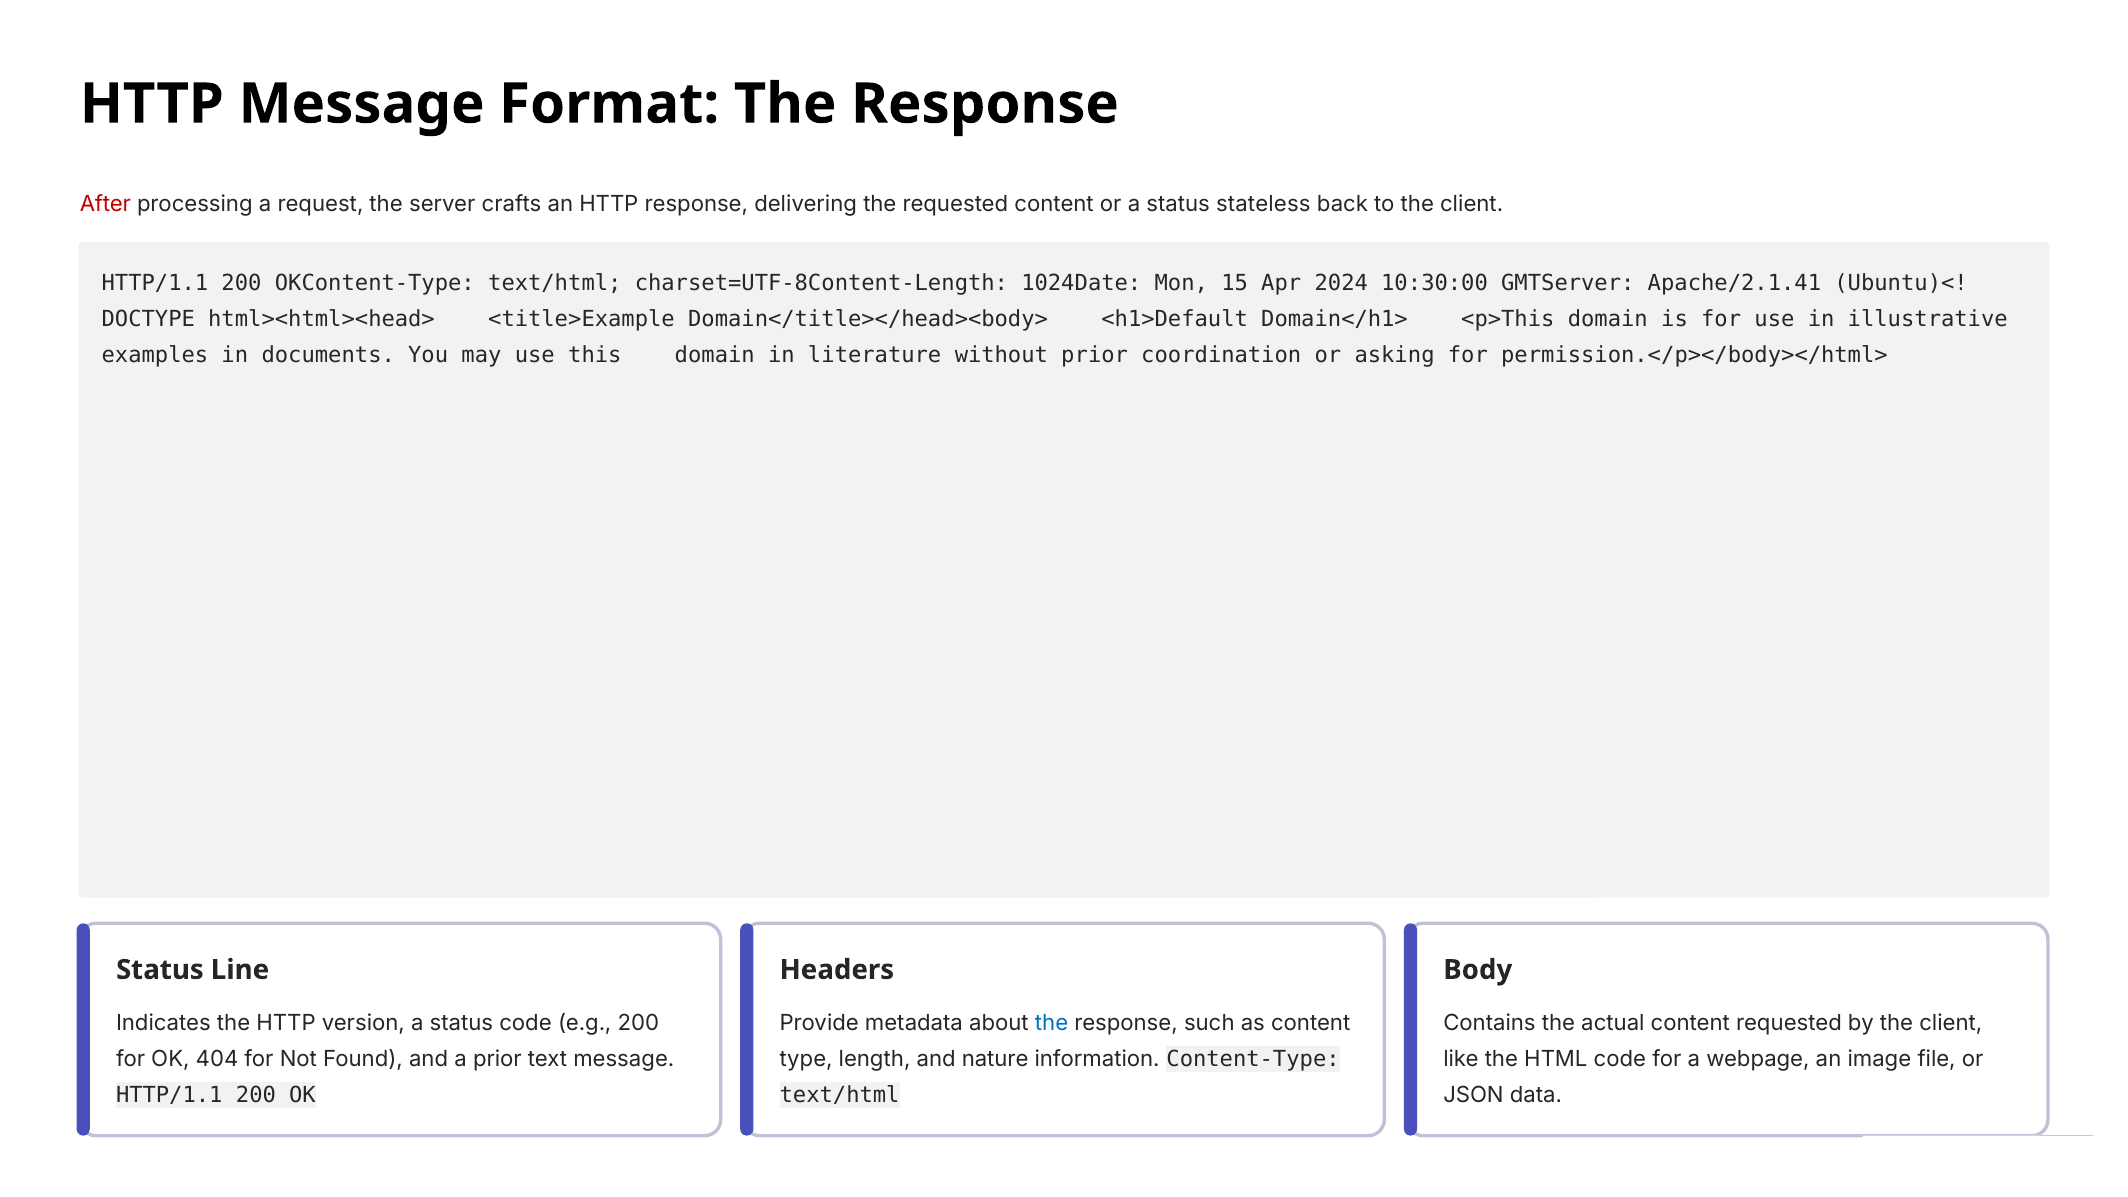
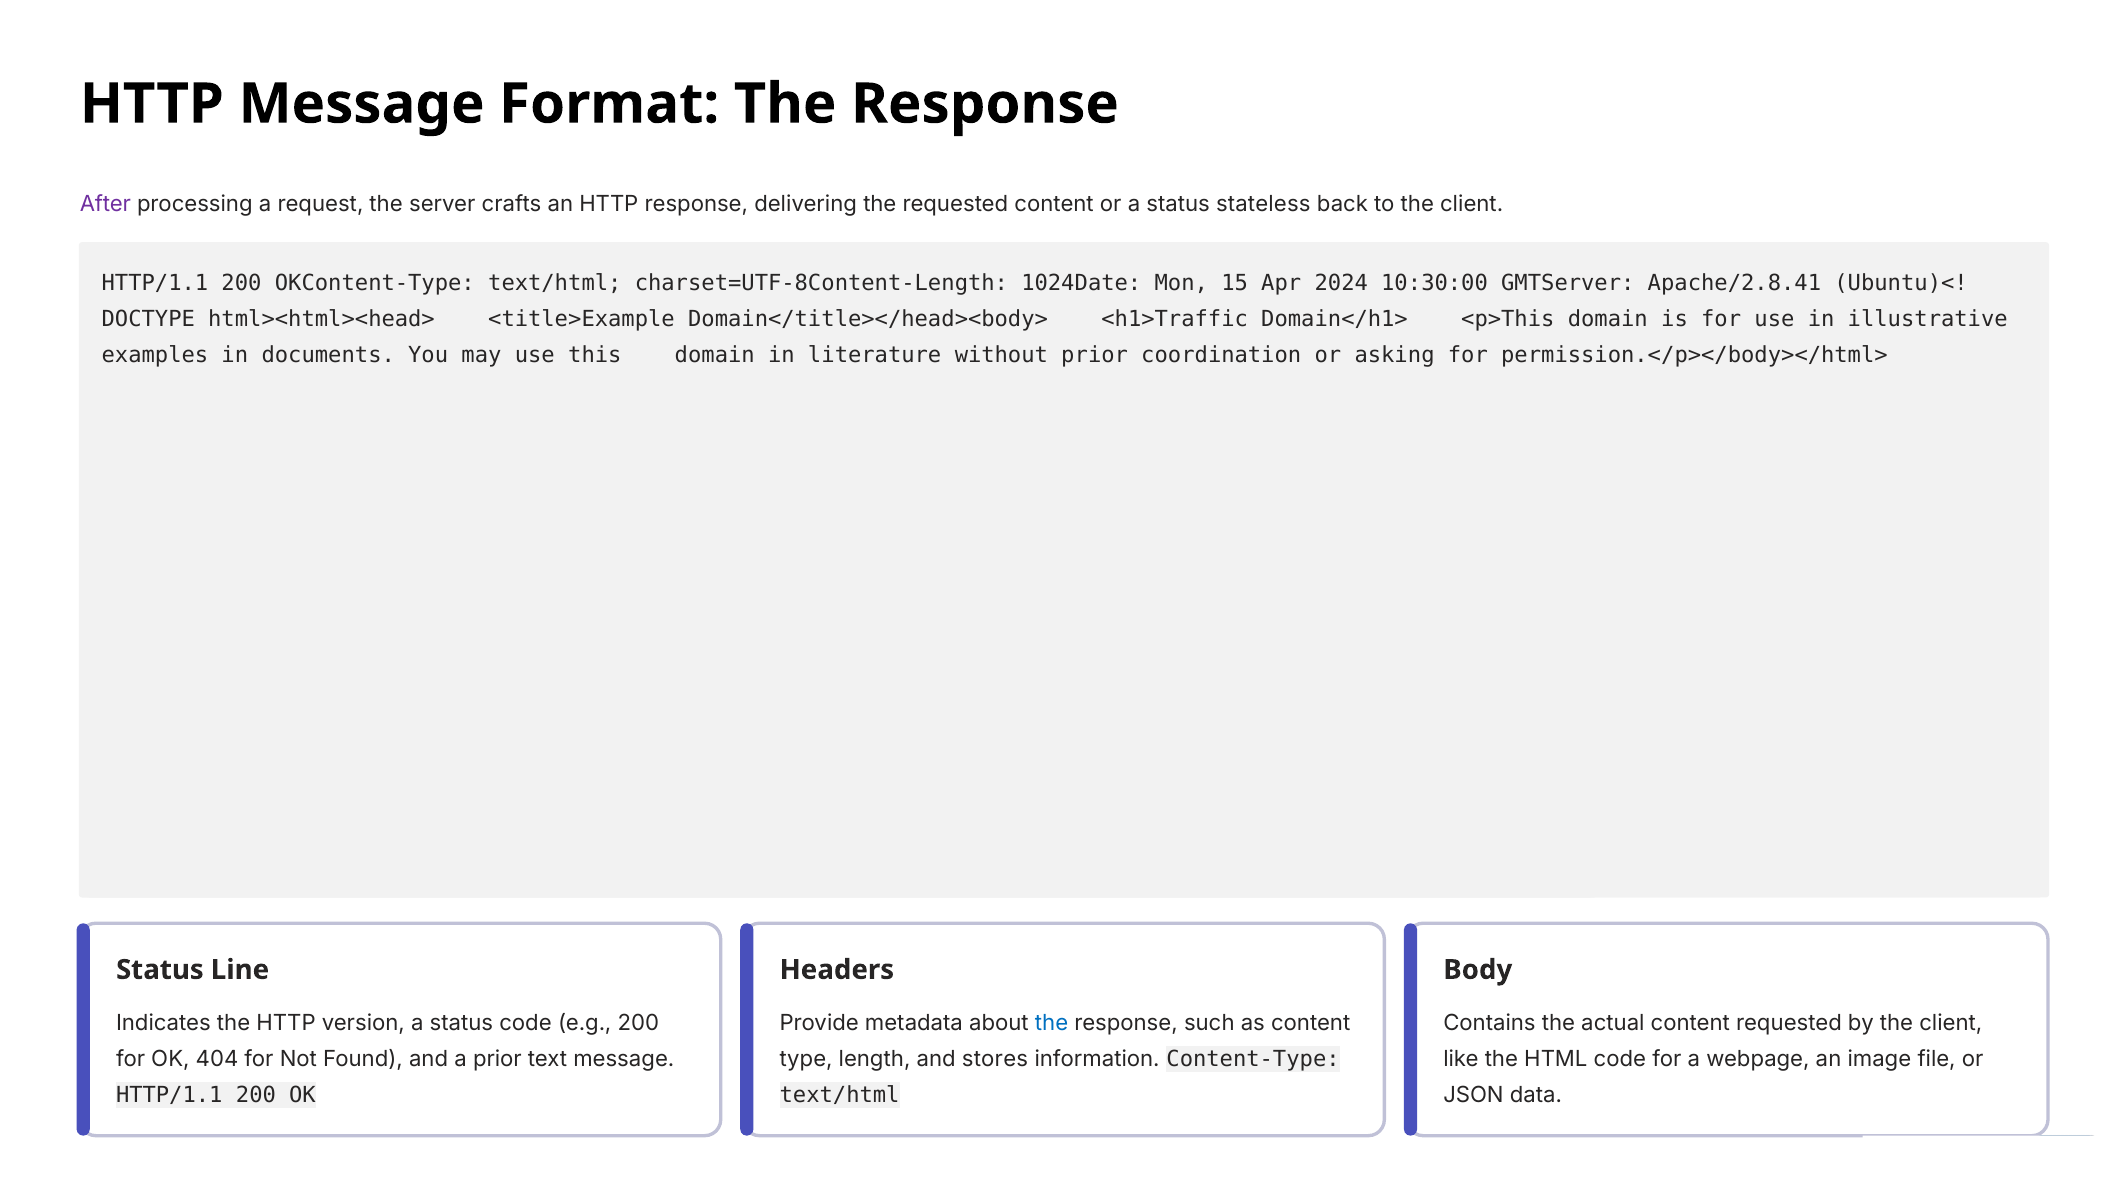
After colour: red -> purple (105, 204)
Apache/2.1.41: Apache/2.1.41 -> Apache/2.8.41 (1734, 284)
<h1>Default: <h1>Default -> <h1>Traffic (1175, 320)
nature: nature -> stores (995, 1059)
